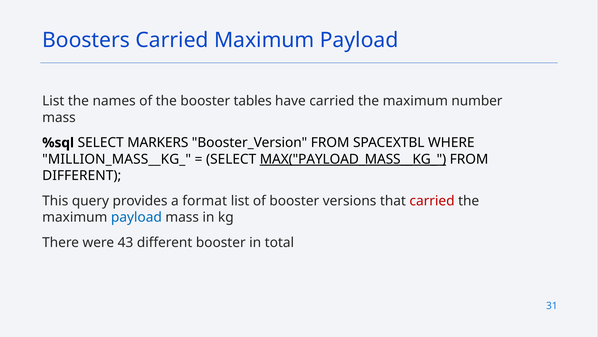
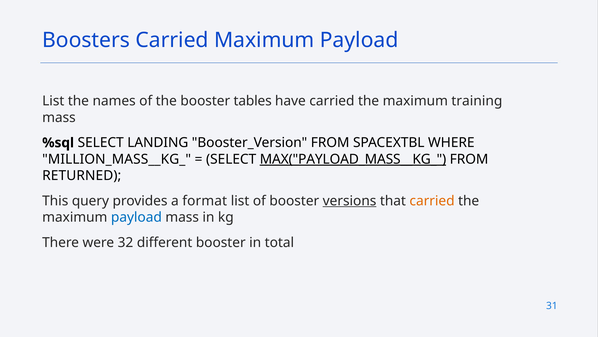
number: number -> training (477, 101)
MARKERS: MARKERS -> LANDING (158, 142)
DIFFERENT: DIFFERENT -> RETURNED (82, 175)
versions underline: none -> present (350, 200)
carried colour: red -> orange (432, 200)
43: 43 -> 32 (125, 242)
